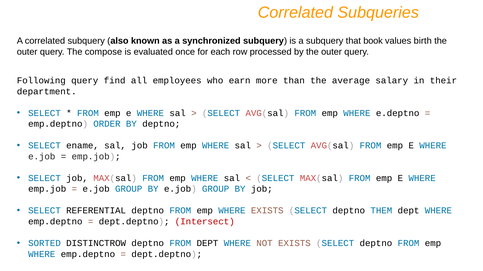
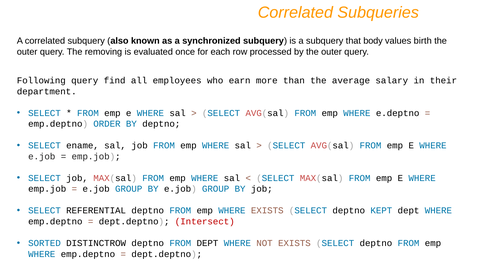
book: book -> body (373, 41)
compose: compose -> removing (103, 52)
THEM: THEM -> KEPT (381, 211)
